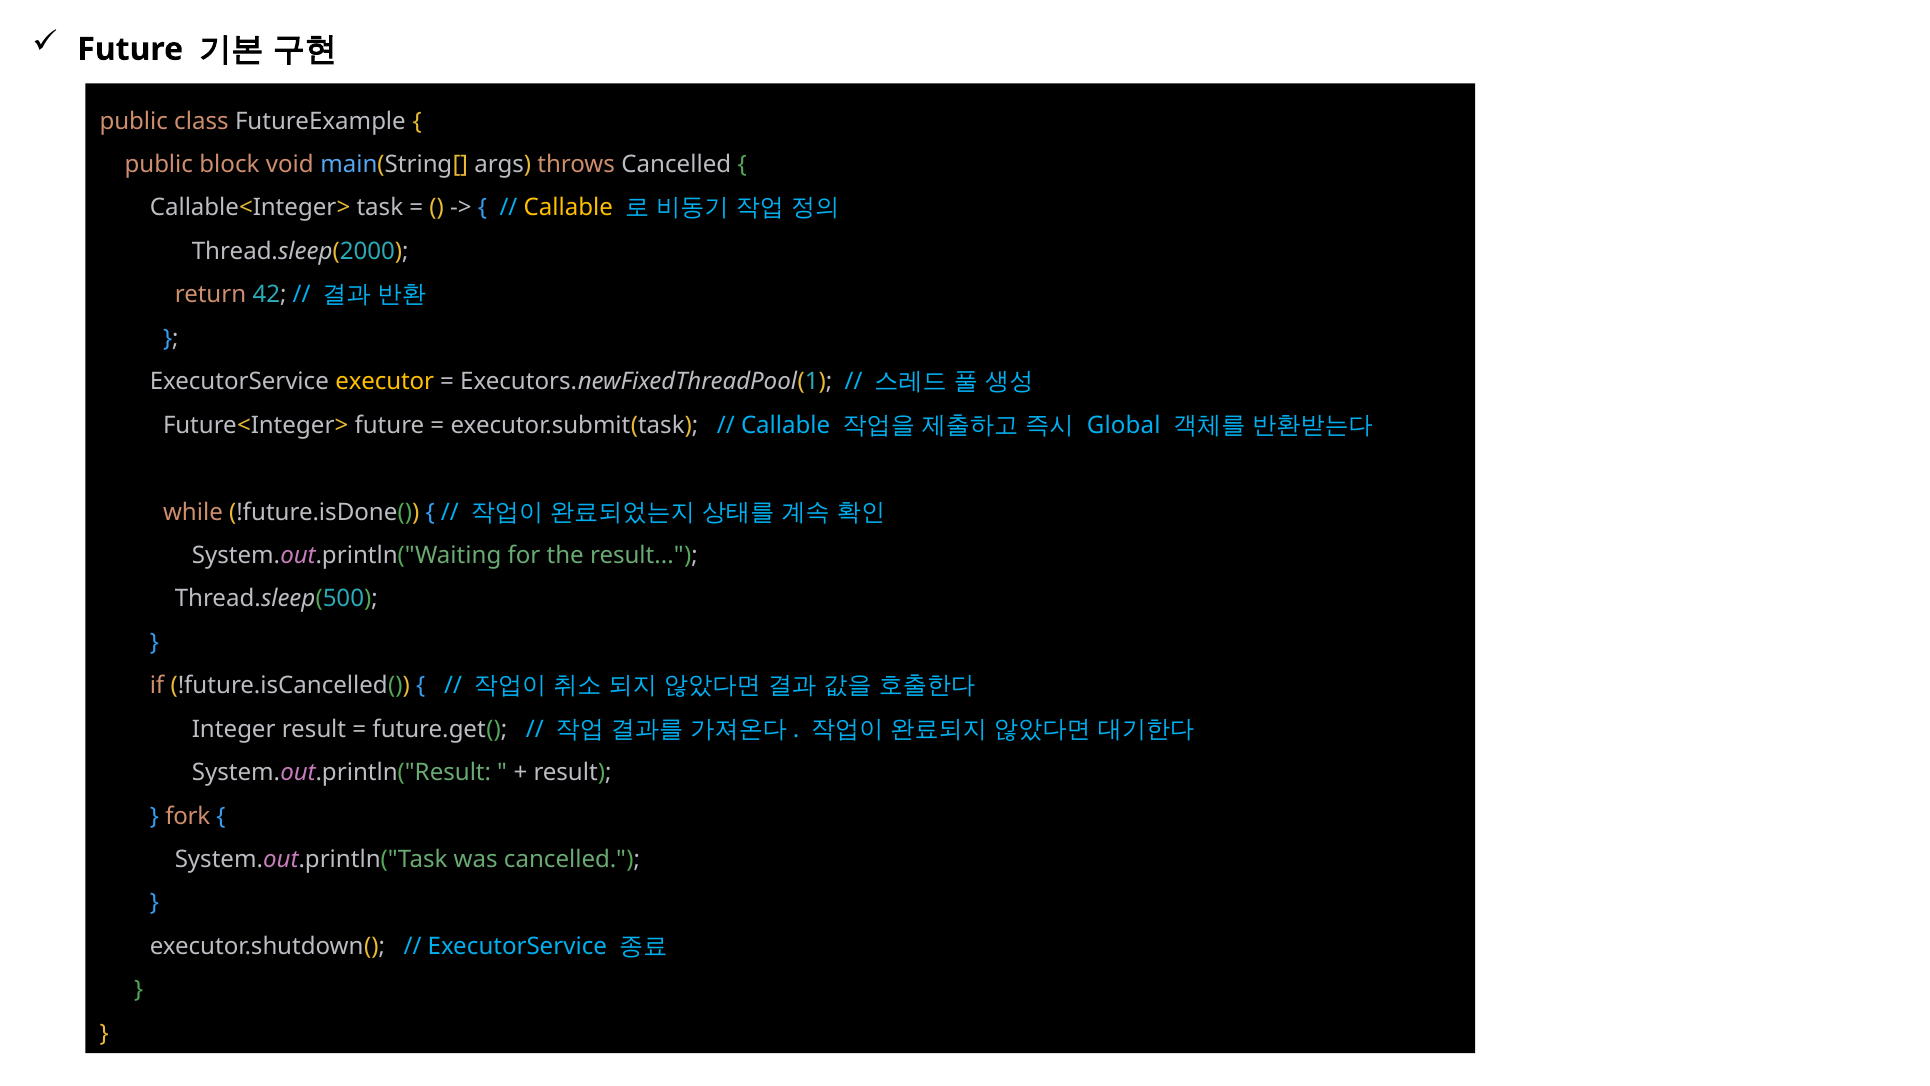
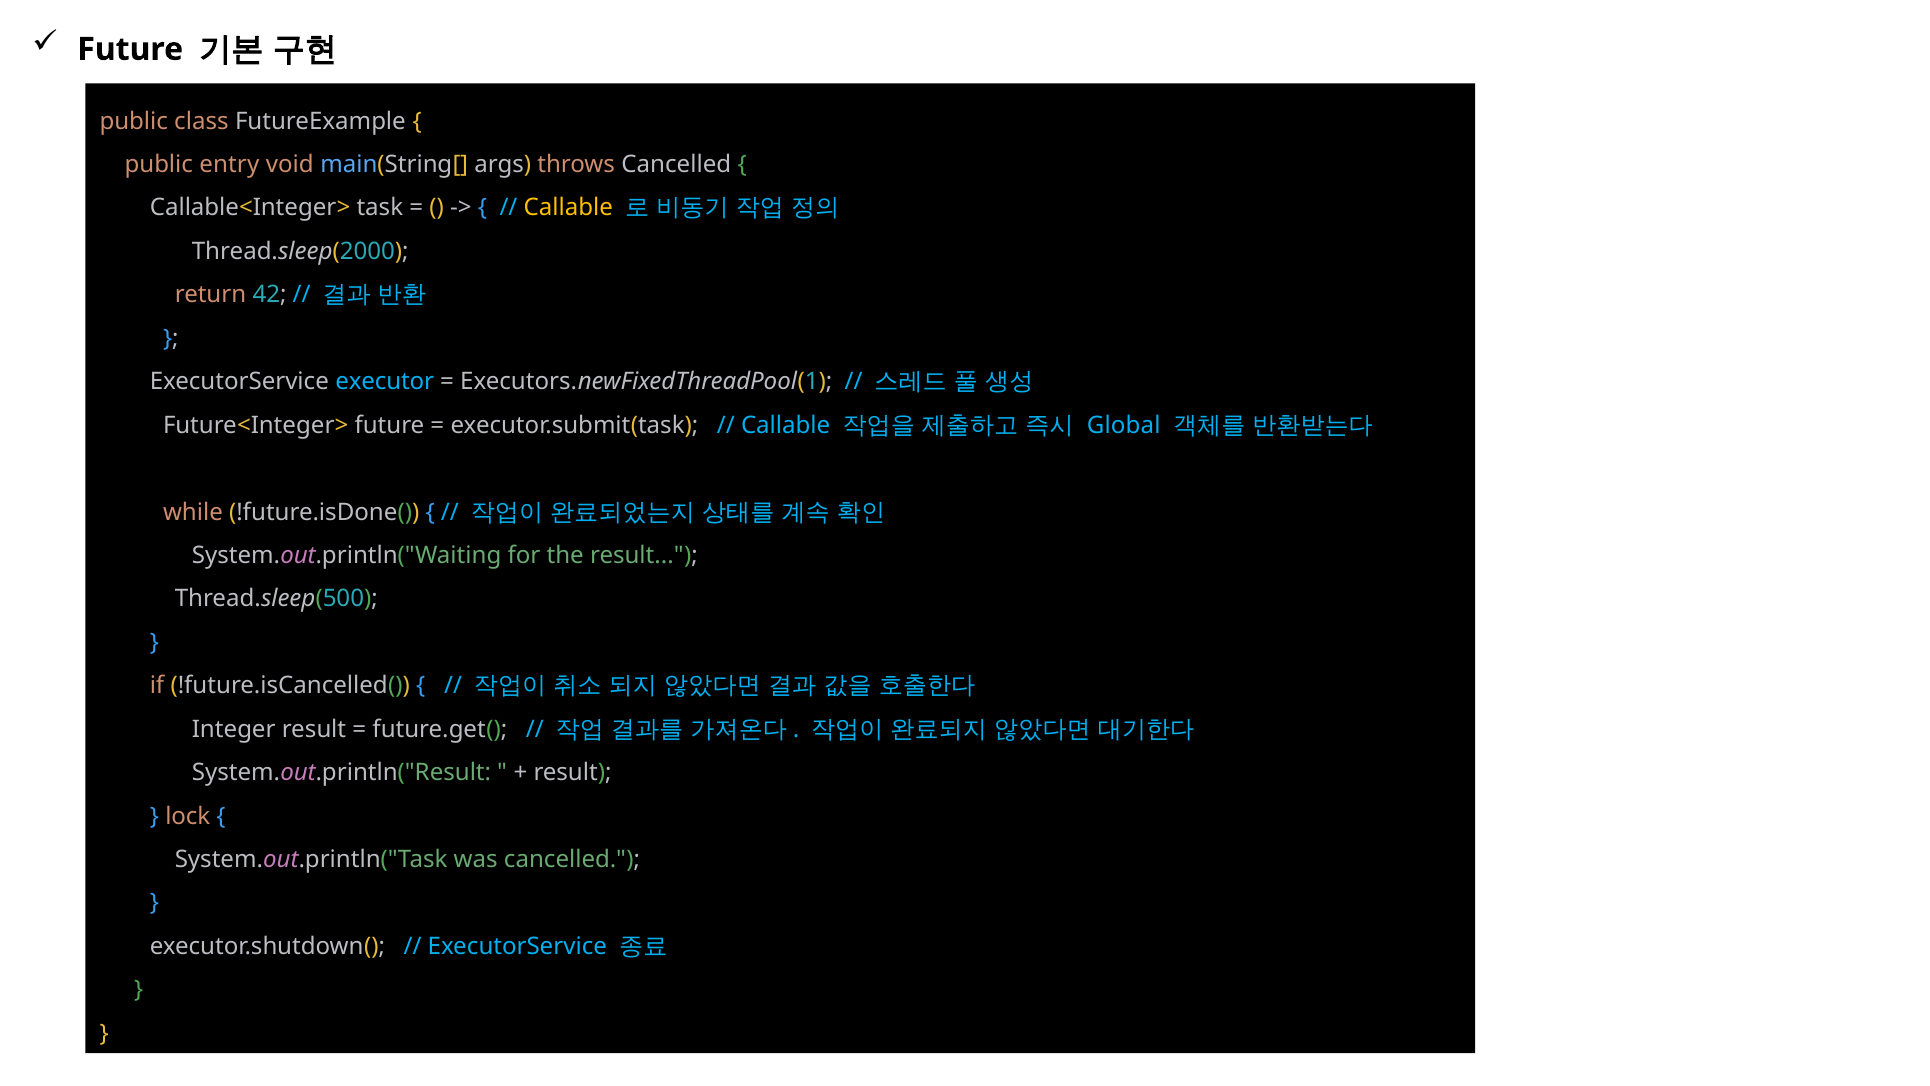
block: block -> entry (229, 164)
executor colour: yellow -> light blue (385, 382)
fork: fork -> lock (188, 816)
